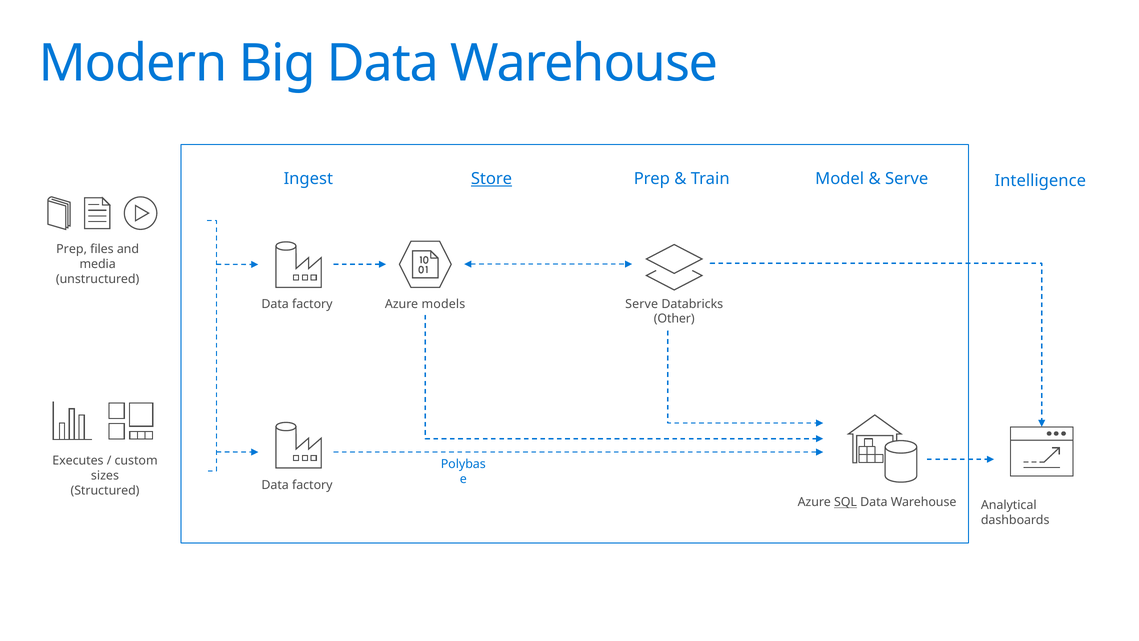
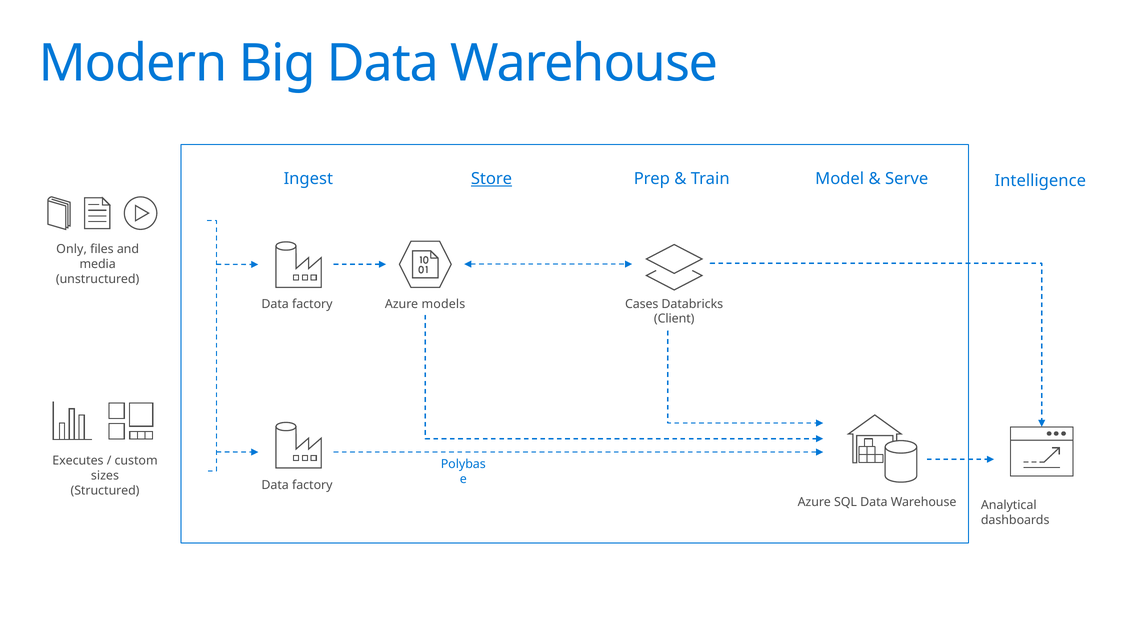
Prep: Prep -> Only (72, 249)
Serve: Serve -> Cases (642, 304)
Other: Other -> Client (674, 319)
SQL underline: present -> none (846, 502)
